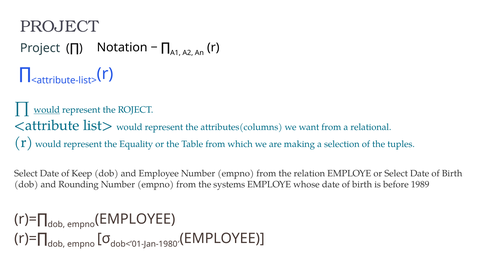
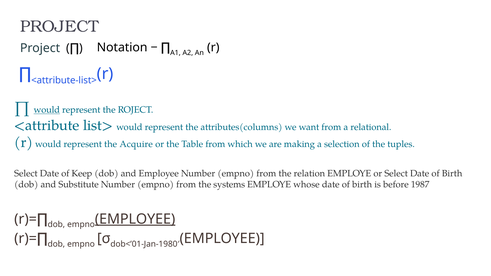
Equality: Equality -> Acquire (136, 144)
Rounding: Rounding -> Substitute (79, 185)
1989: 1989 -> 1987 (420, 185)
EMPLOYEE underline: none -> present (135, 219)
